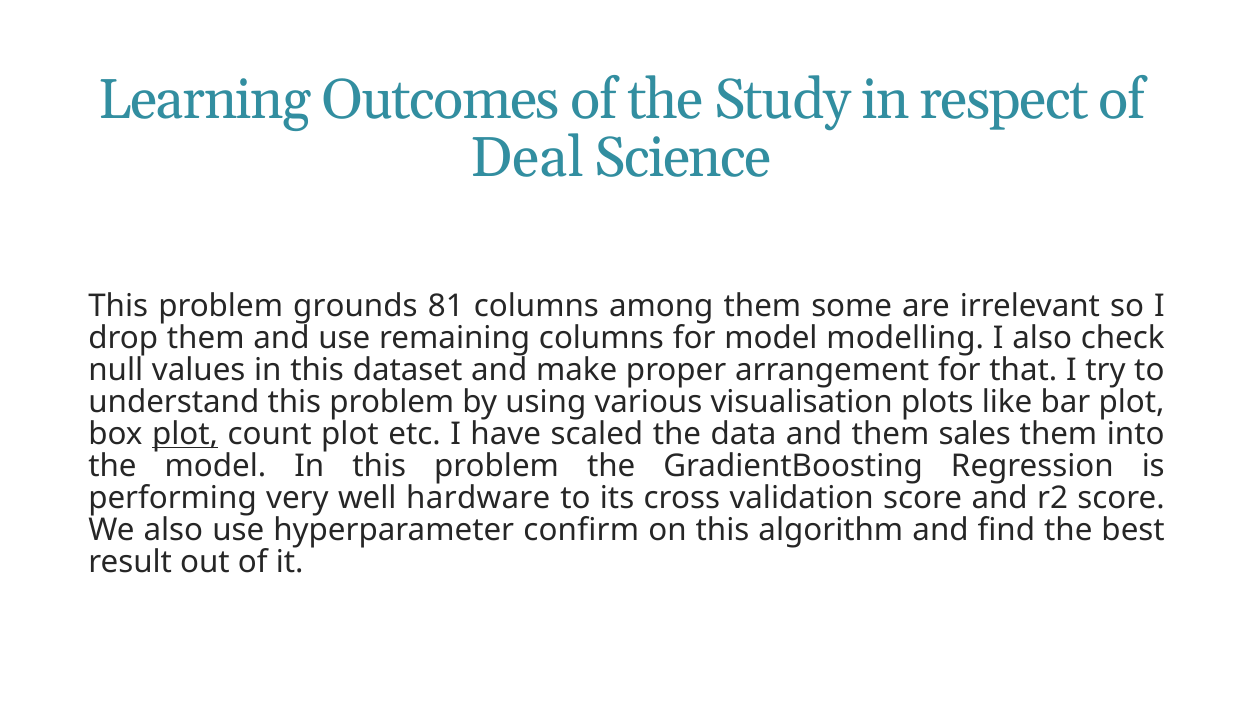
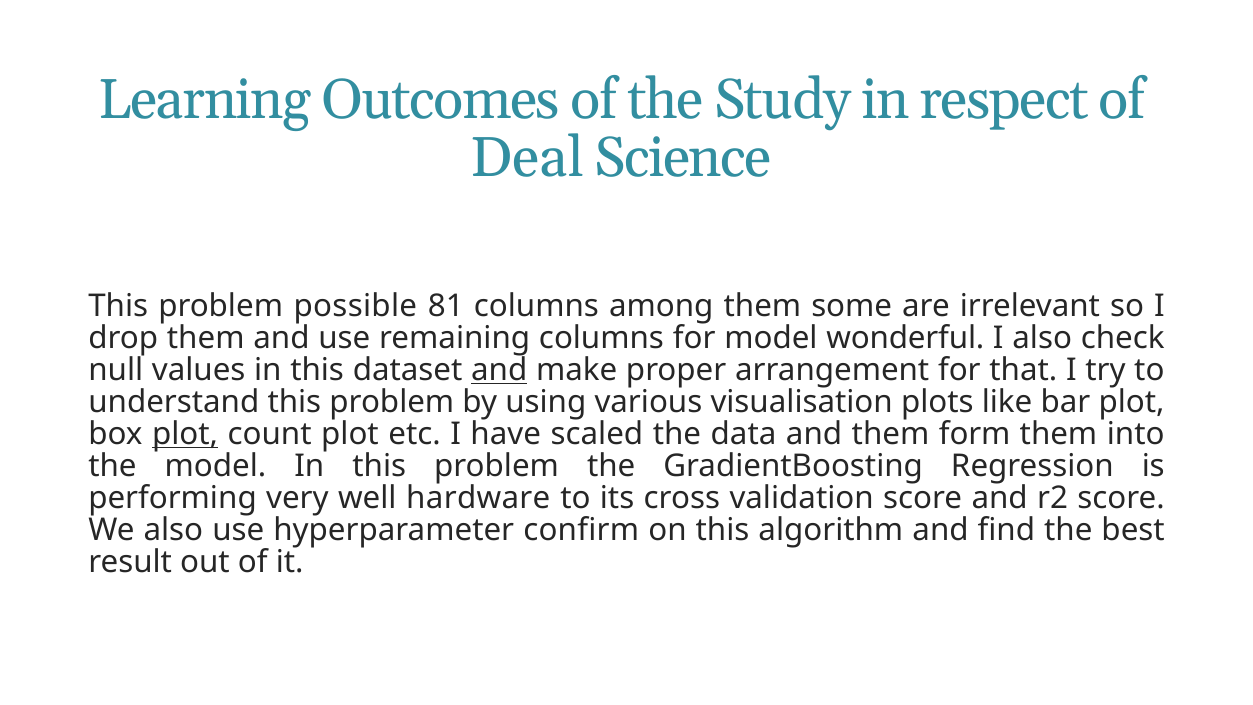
grounds: grounds -> possible (355, 306)
modelling: modelling -> wonderful (905, 338)
and underline: none -> present (499, 370)
sales: sales -> form (975, 434)
